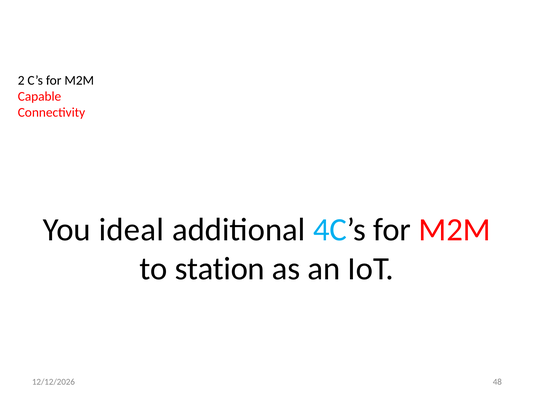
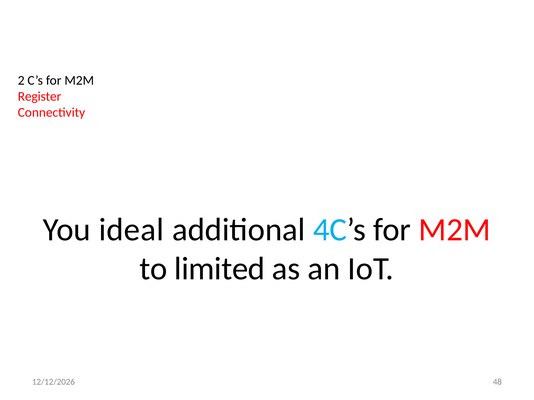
Capable: Capable -> Register (40, 97)
station: station -> limited (220, 269)
